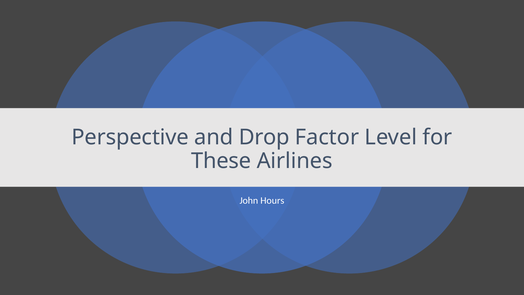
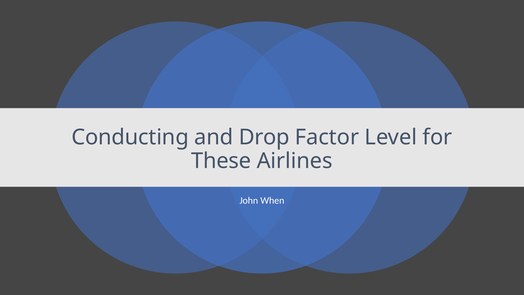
Perspective: Perspective -> Conducting (130, 137)
Hours: Hours -> When (272, 200)
